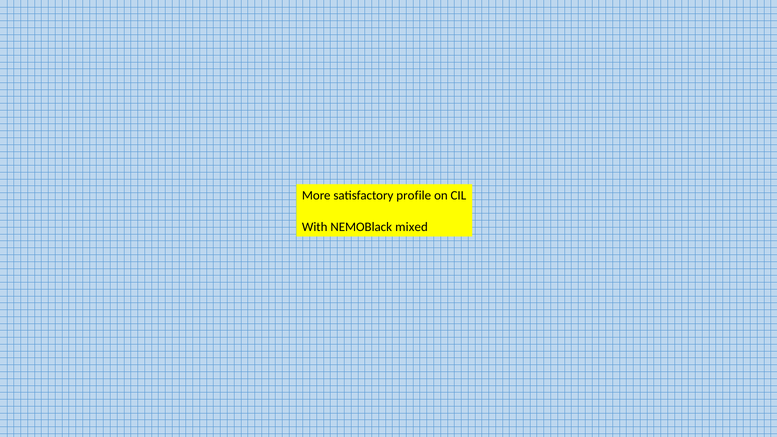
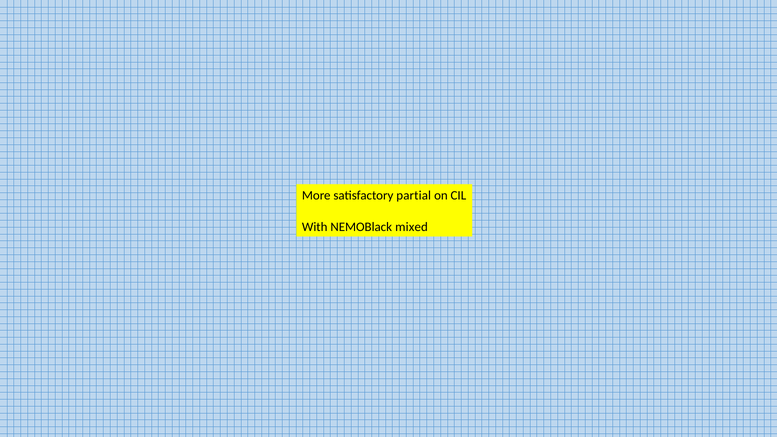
profile: profile -> partial (414, 196)
